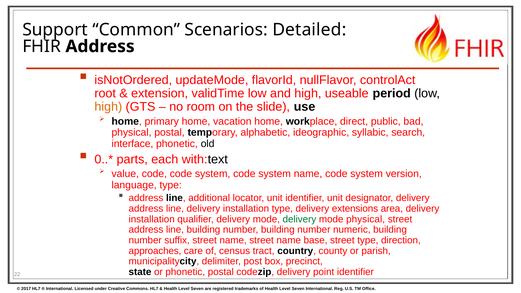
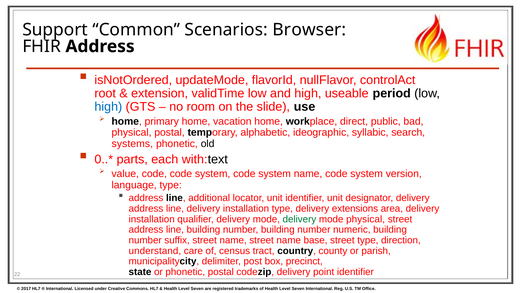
Detailed: Detailed -> Browser (309, 30)
high colour: orange -> blue (108, 107)
interface: interface -> systems (132, 144)
approaches: approaches -> understand (155, 251)
